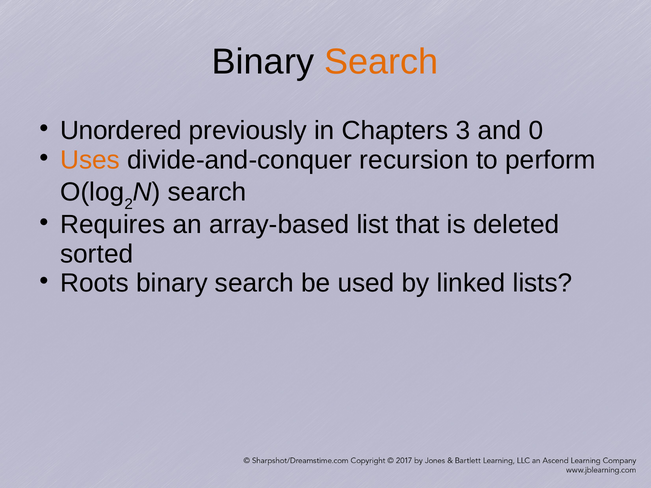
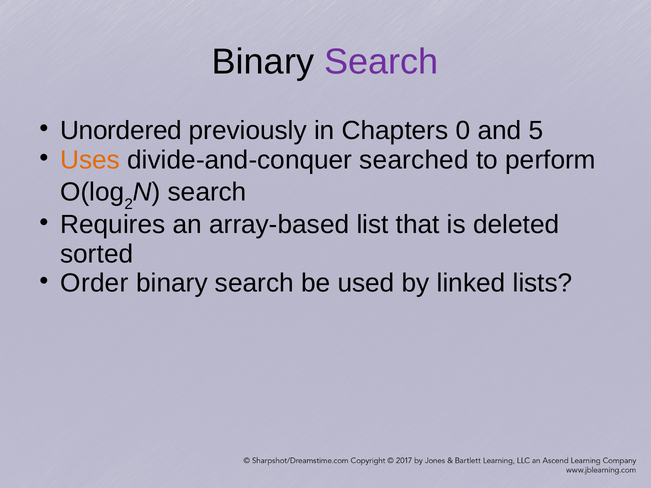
Search colour: orange -> purple (381, 62)
3: 3 -> 0 (463, 131)
0: 0 -> 5 (536, 131)
recursion: recursion -> searched (414, 160)
Roots: Roots -> Order (94, 283)
